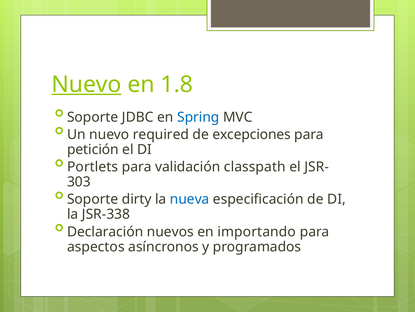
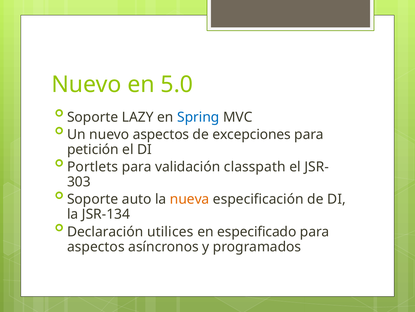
Nuevo underline: present -> none (87, 84)
1.8: 1.8 -> 5.0 (177, 84)
JDBC: JDBC -> LAZY (138, 117)
nuevo required: required -> aspectos (161, 134)
dirty: dirty -> auto (137, 199)
nueva colour: blue -> orange (190, 199)
JSR-338: JSR-338 -> JSR-134 (106, 214)
nuevos: nuevos -> utilices (170, 231)
importando: importando -> especificado (257, 231)
